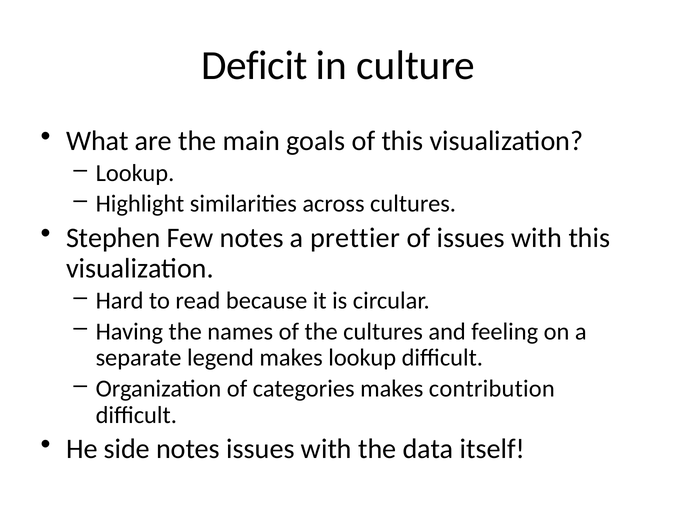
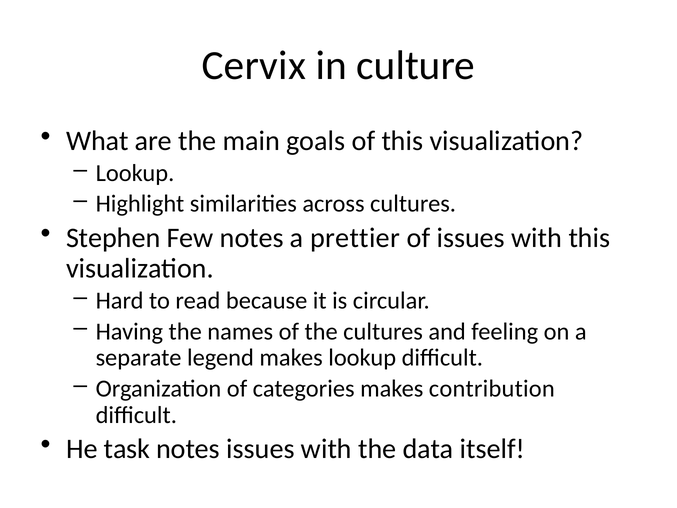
Deficit: Deficit -> Cervix (254, 66)
side: side -> task (127, 449)
